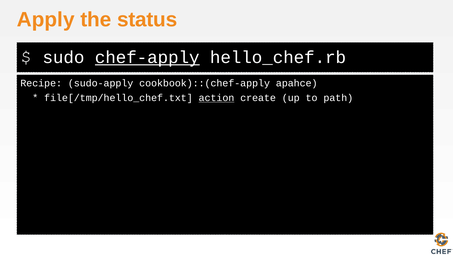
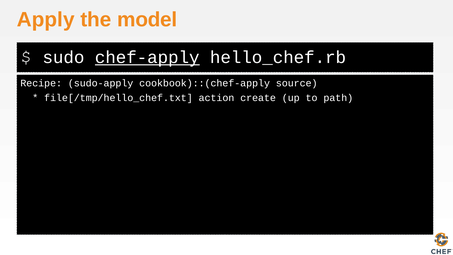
status: status -> model (147, 20)
apahce: apahce -> source (297, 83)
action underline: present -> none (216, 98)
